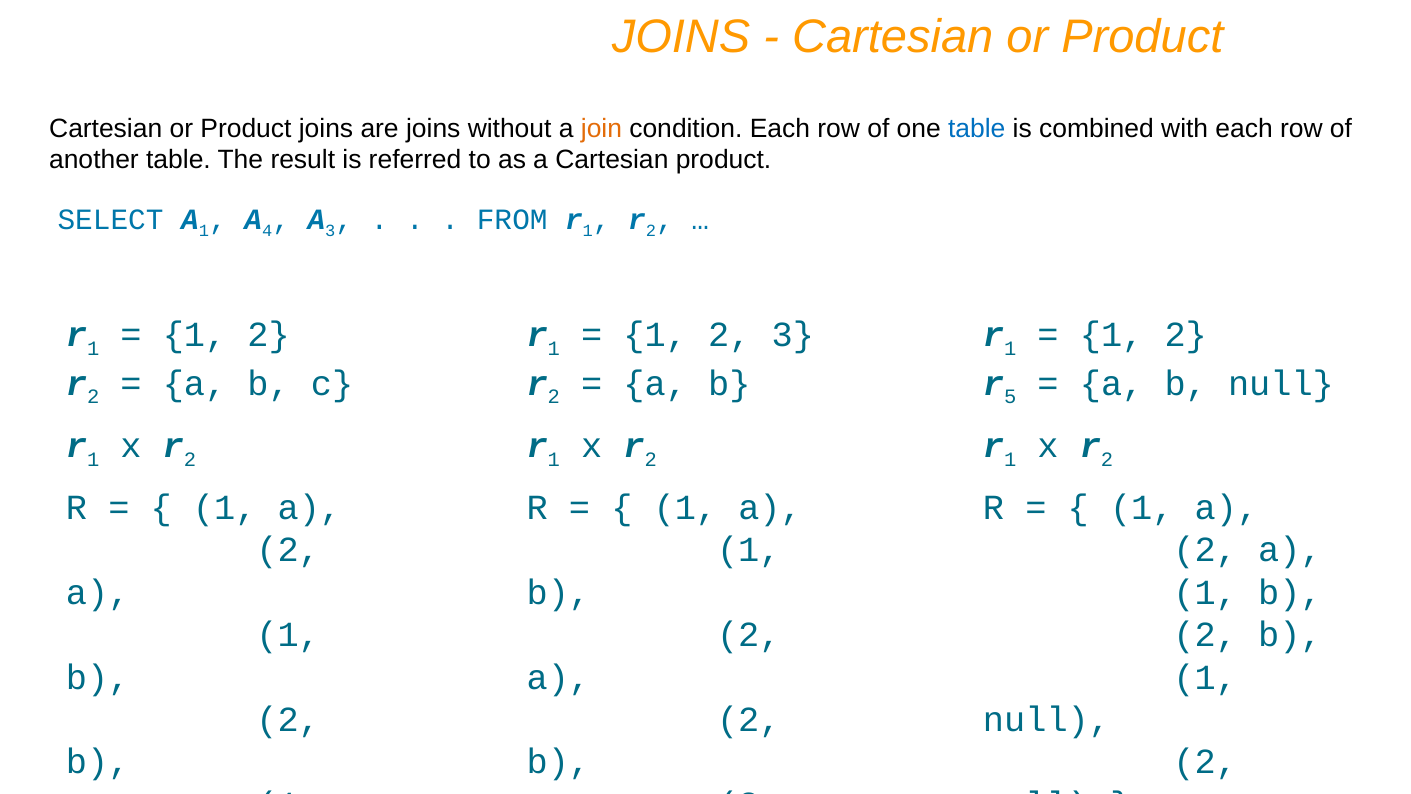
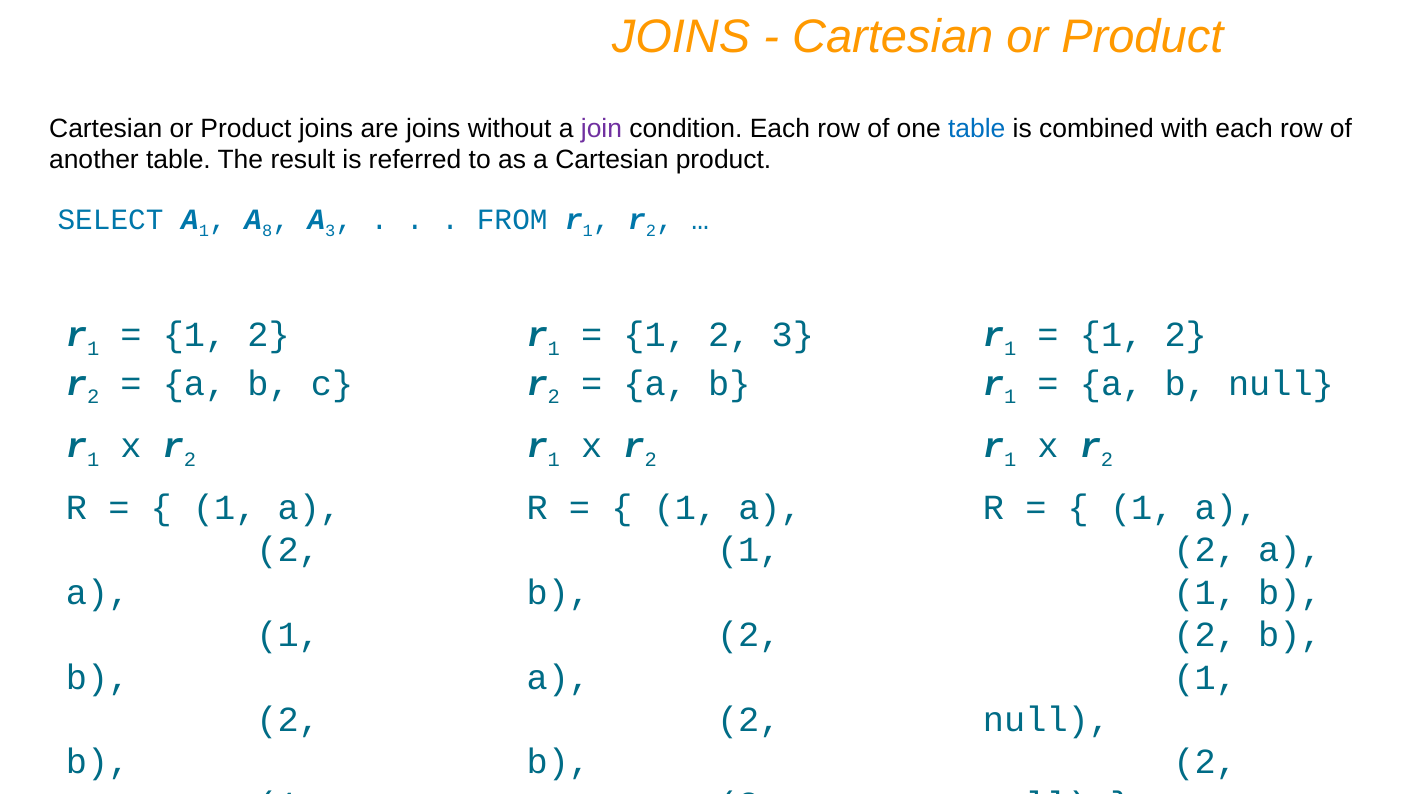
join colour: orange -> purple (601, 128)
4: 4 -> 8 (267, 231)
5: 5 -> 1 (1010, 397)
